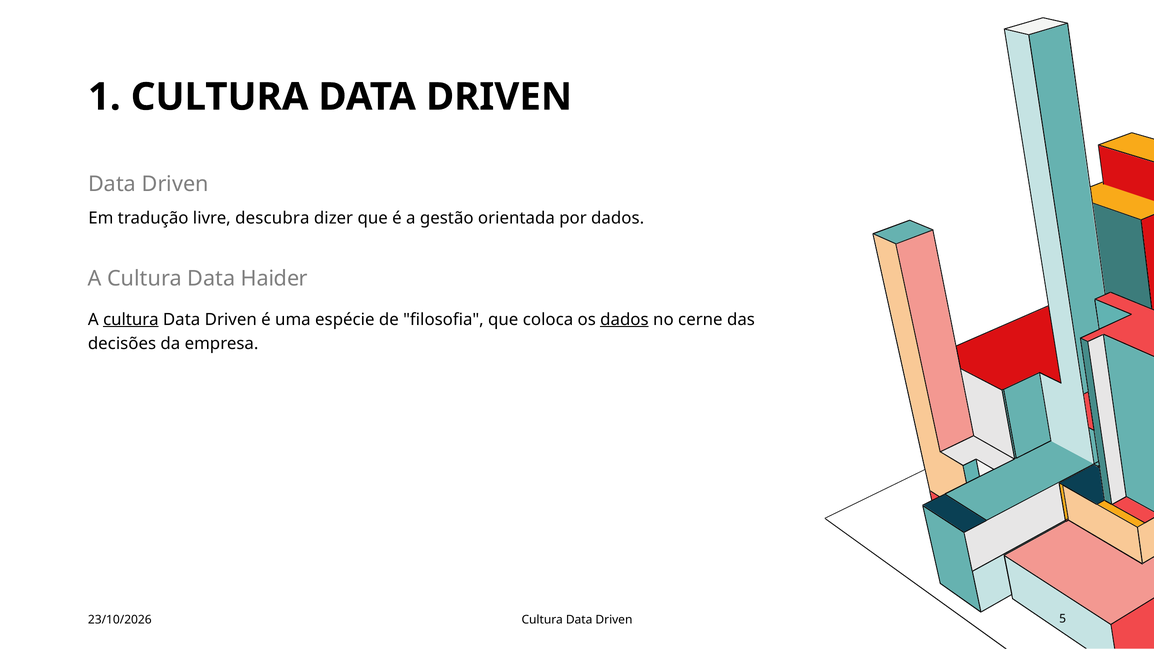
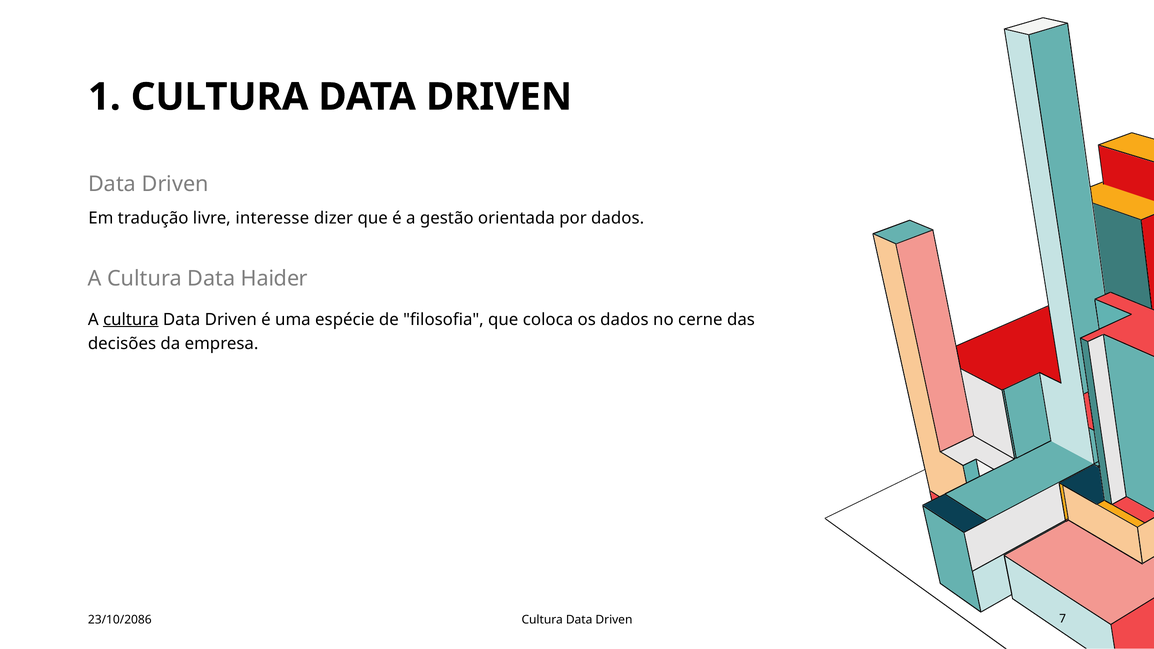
descubra: descubra -> interesse (272, 218)
dados underline: present -> none (624, 320)
23/10/2026: 23/10/2026 -> 23/10/2086 (120, 620)
5: 5 -> 7 (1063, 619)
